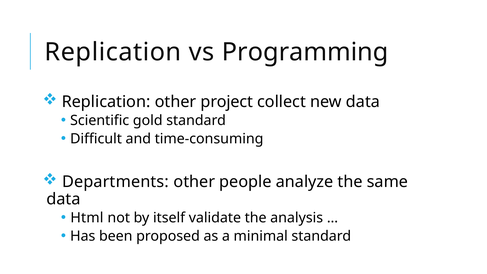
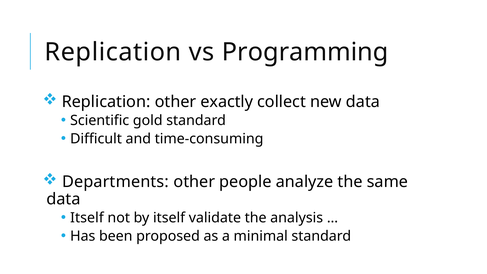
project: project -> exactly (227, 102)
Html: Html -> Itself (87, 218)
